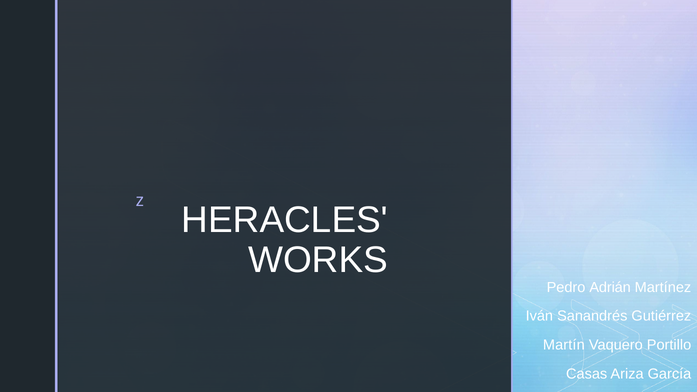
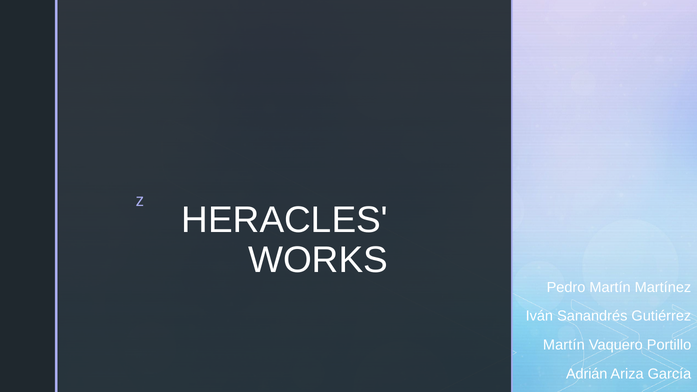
Pedro Adrián: Adrián -> Martín (610, 287)
Casas: Casas -> Adrián (587, 374)
